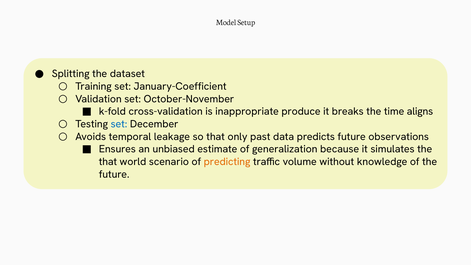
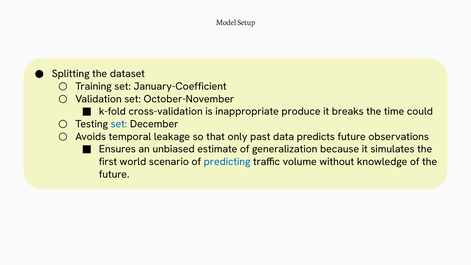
aligns: aligns -> could (420, 112)
that: that -> first (108, 162)
predicting colour: orange -> blue (227, 162)
